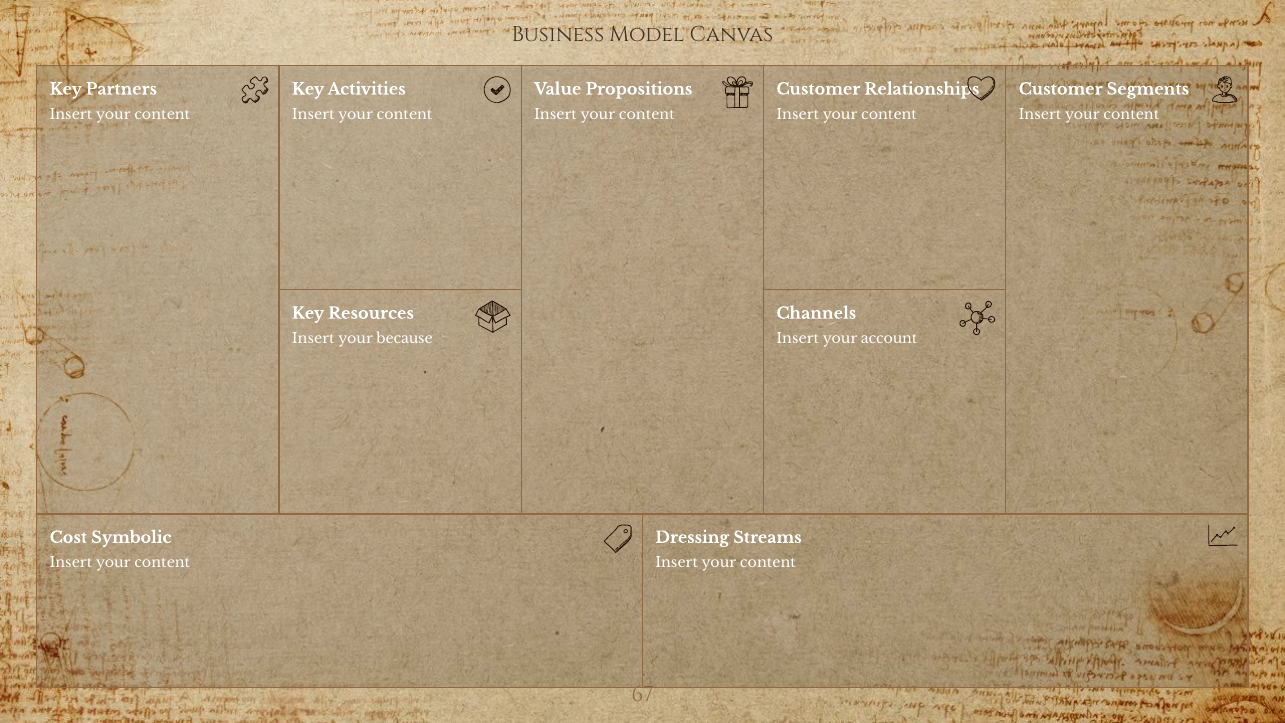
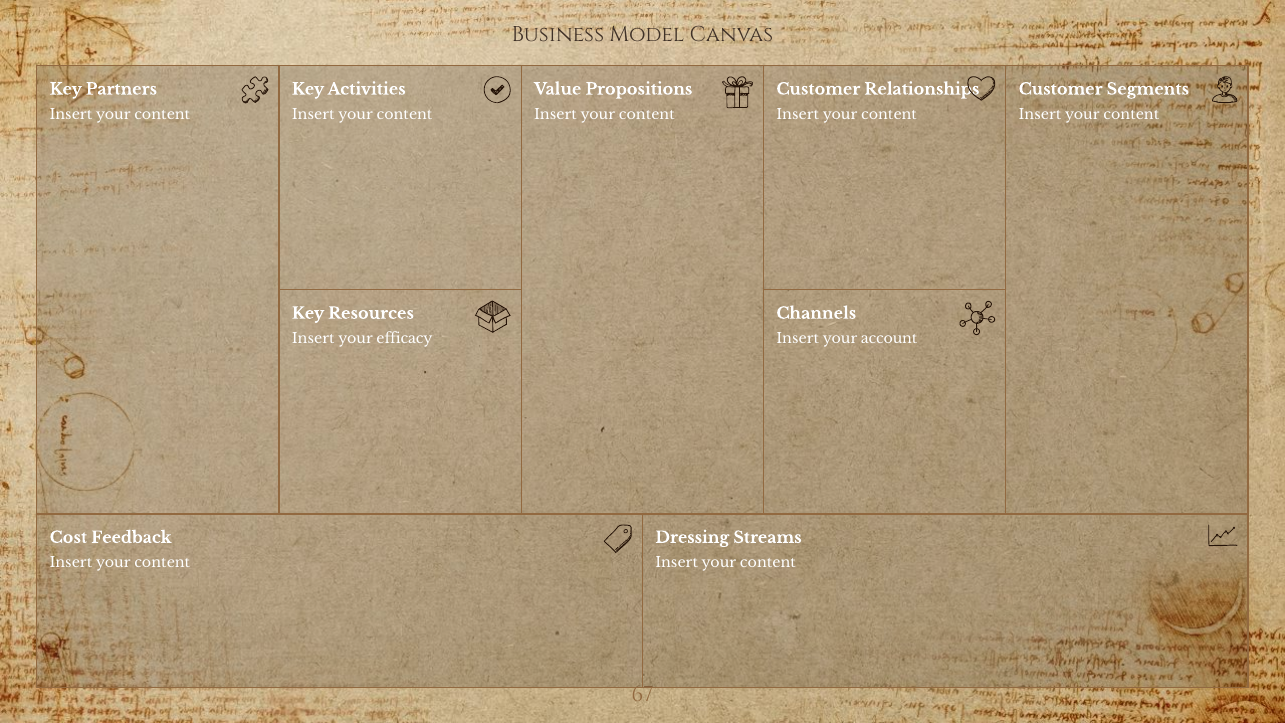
because: because -> efficacy (405, 339)
Symbolic: Symbolic -> Feedback (131, 537)
